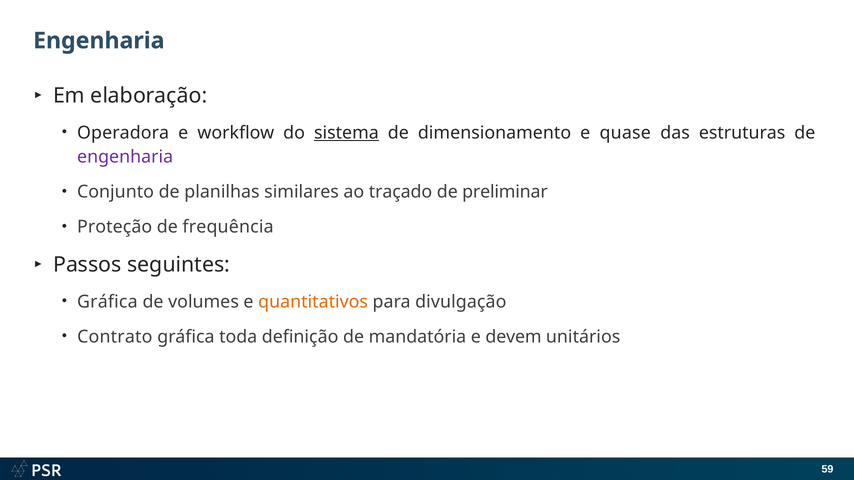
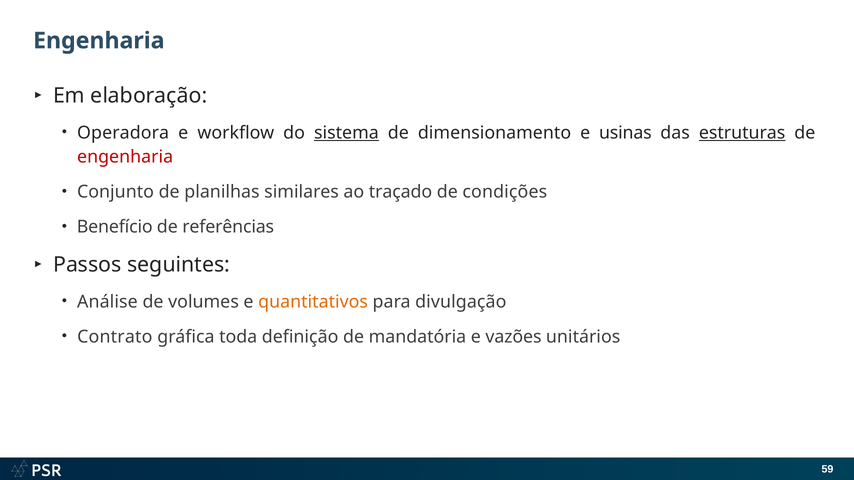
quase: quase -> usinas (625, 133)
estruturas underline: none -> present (742, 133)
engenharia colour: purple -> red (125, 157)
preliminar: preliminar -> condições (505, 192)
Proteção: Proteção -> Benefício (115, 227)
frequência: frequência -> referências (228, 227)
Gráfica: Gráfica -> Análise (107, 302)
devem: devem -> vazões (514, 337)
